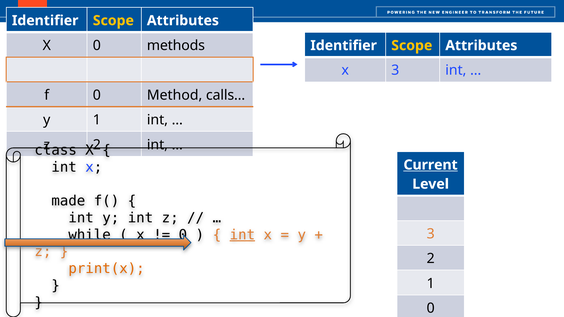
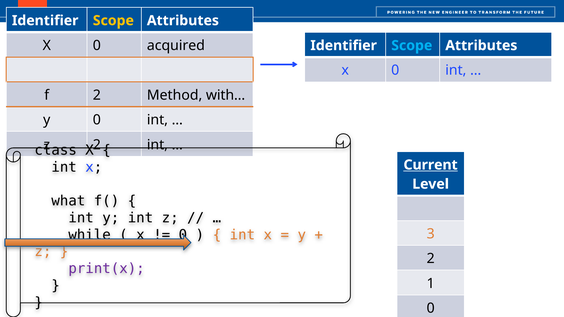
methods: methods -> acquired (176, 45)
Scope colour: yellow -> light blue (412, 46)
3: 3 -> 0 (395, 70)
f 0: 0 -> 2 (97, 95)
calls…: calls… -> with… (226, 95)
y 1: 1 -> 0 (97, 120)
made: made -> what (68, 201)
int underline: present -> none (242, 235)
print(x colour: orange -> purple (107, 269)
